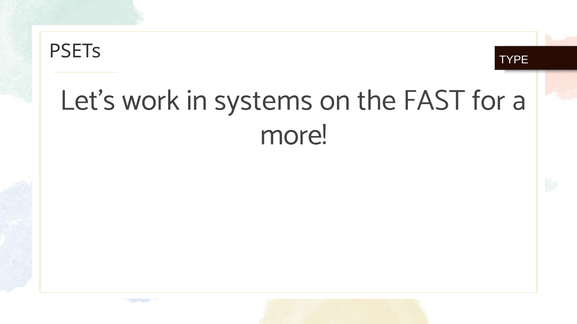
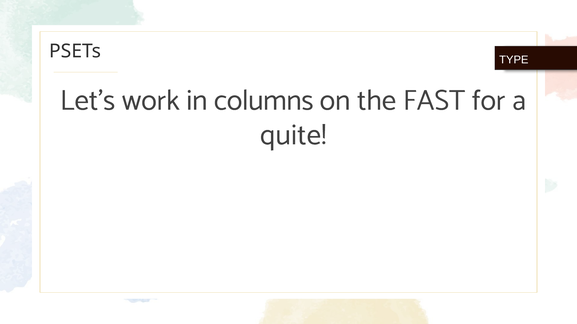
systems: systems -> columns (264, 100)
more: more -> quite (293, 135)
